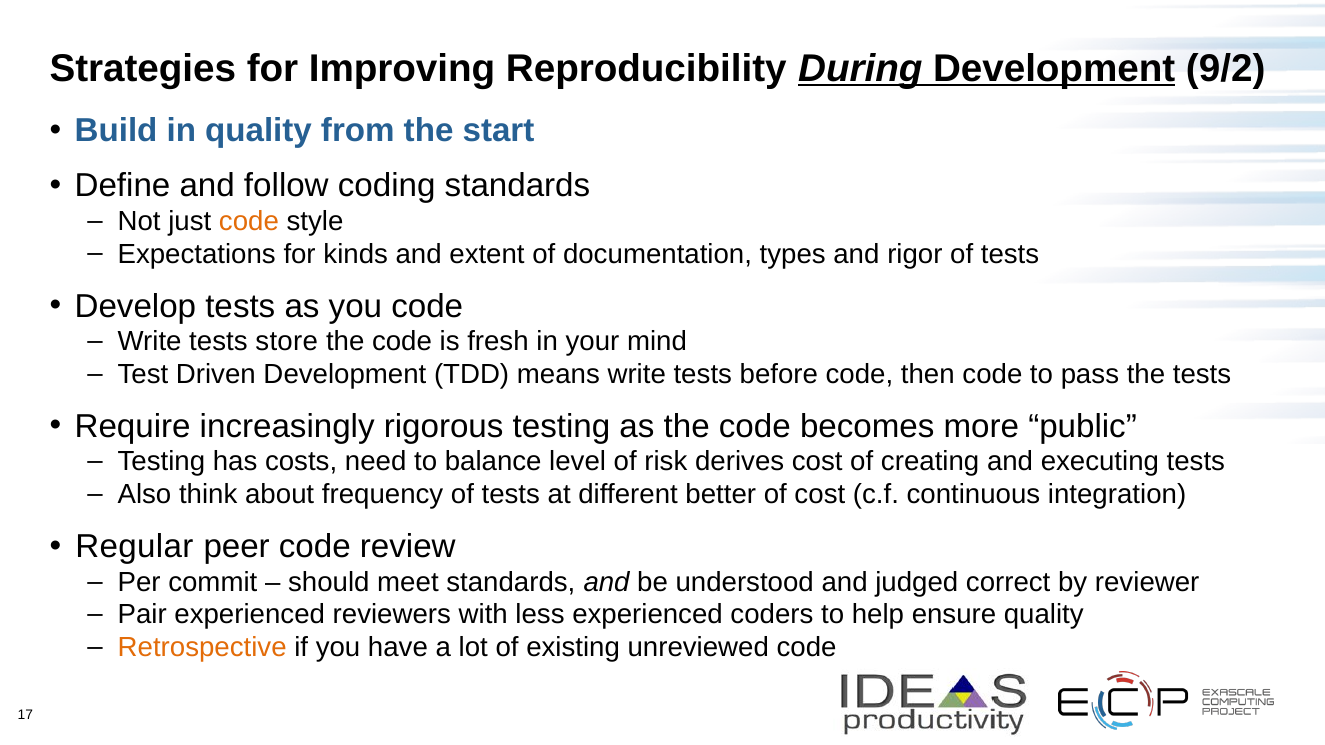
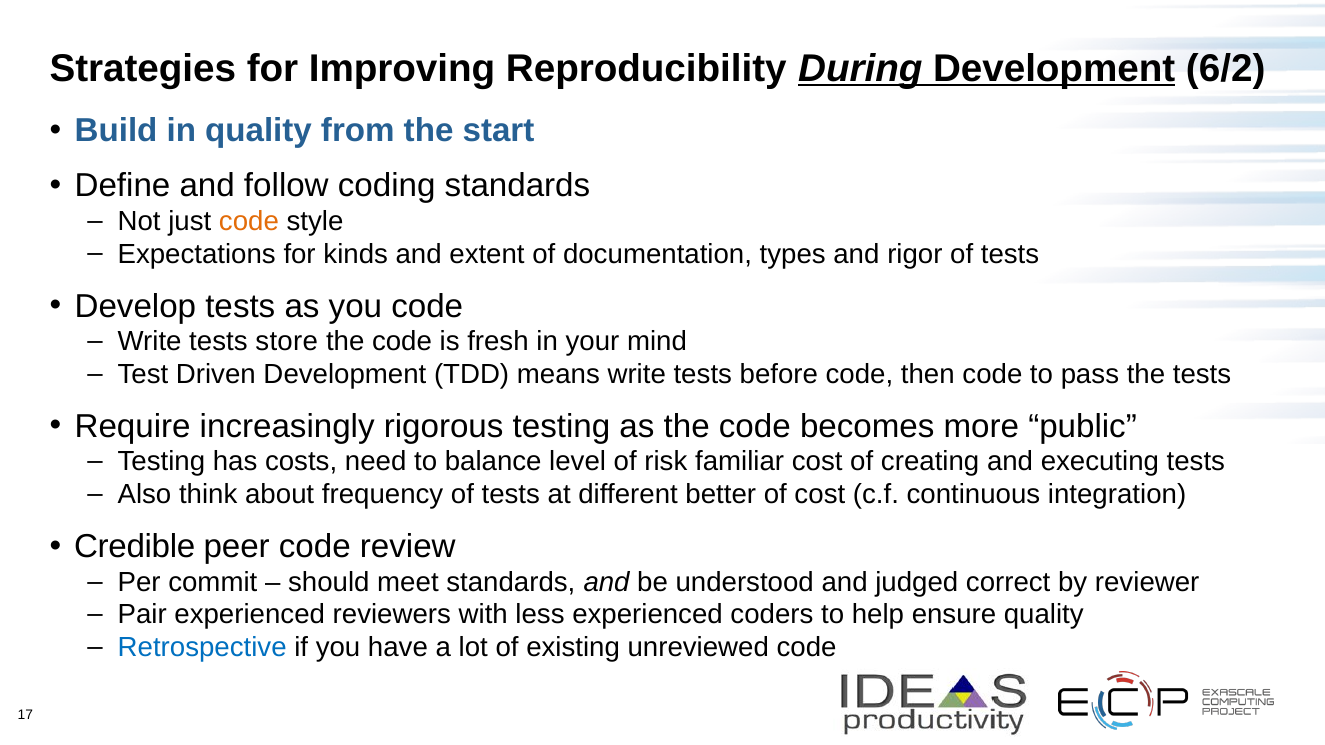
9/2: 9/2 -> 6/2 (1226, 68)
derives: derives -> familiar (740, 462)
Regular: Regular -> Credible (135, 547)
Retrospective colour: orange -> blue (202, 648)
